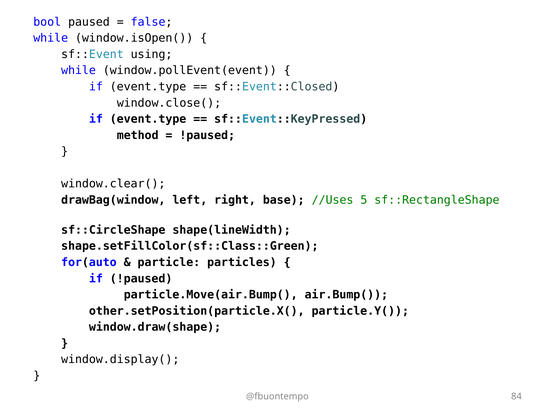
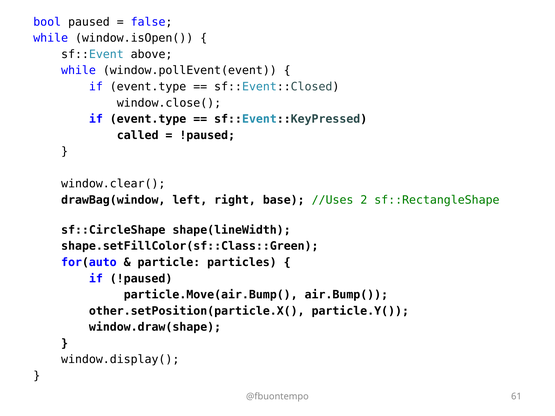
using: using -> above (152, 54)
method: method -> called (138, 135)
5: 5 -> 2 (364, 200)
84: 84 -> 61 (516, 397)
